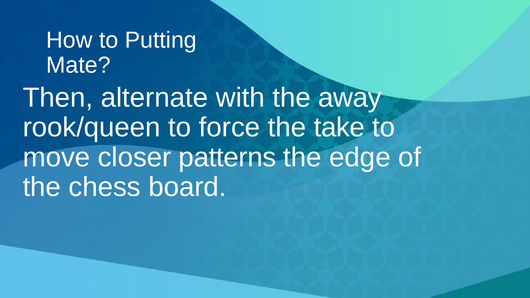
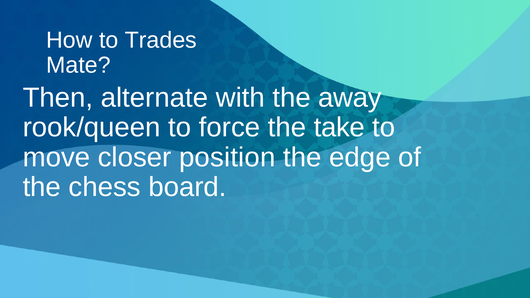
Putting: Putting -> Trades (161, 40)
patterns: patterns -> position (227, 157)
